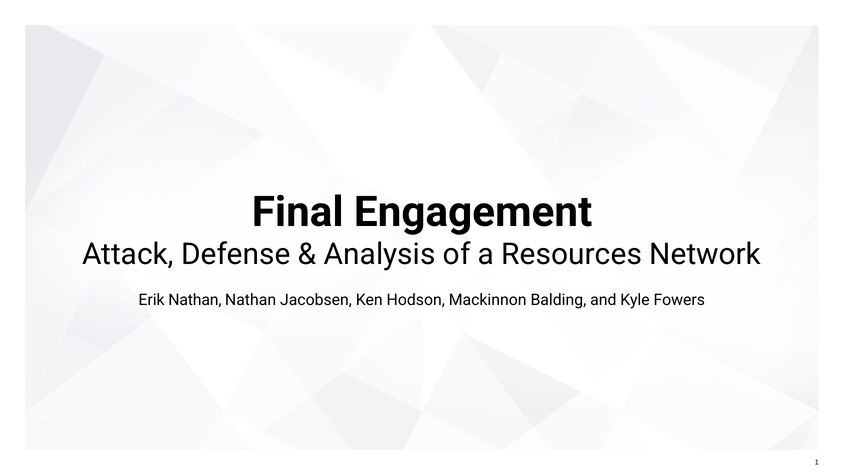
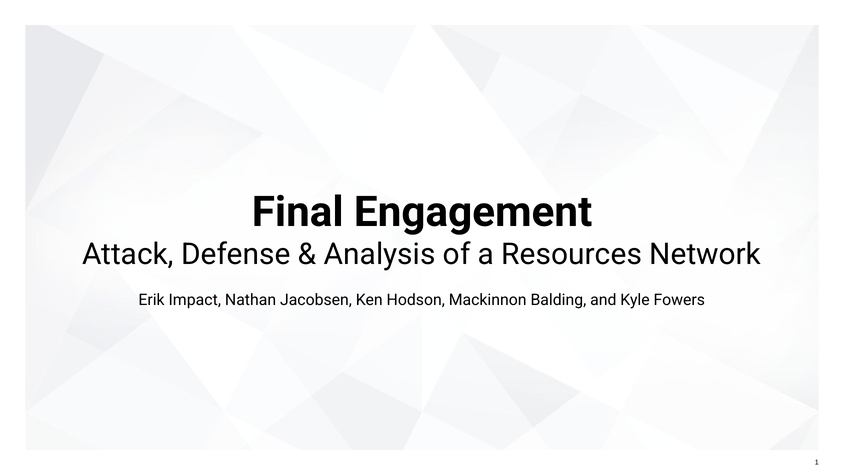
Erik Nathan: Nathan -> Impact (195, 300)
